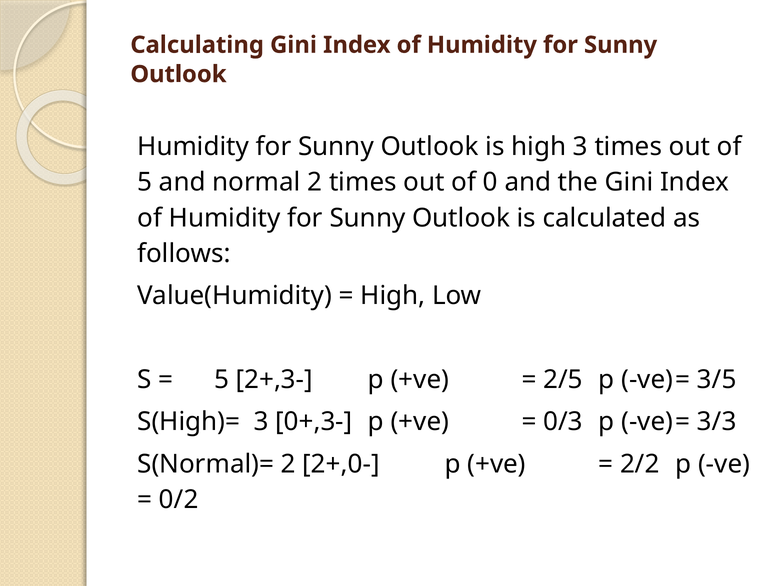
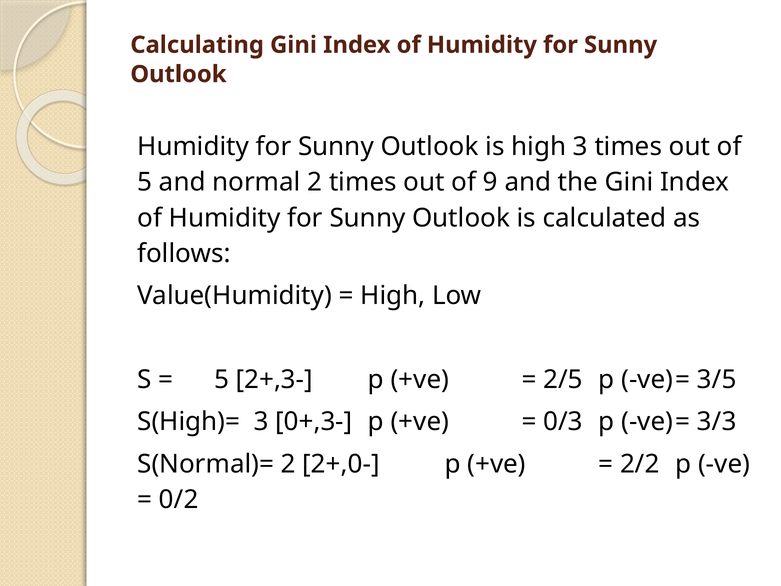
0: 0 -> 9 (490, 182)
